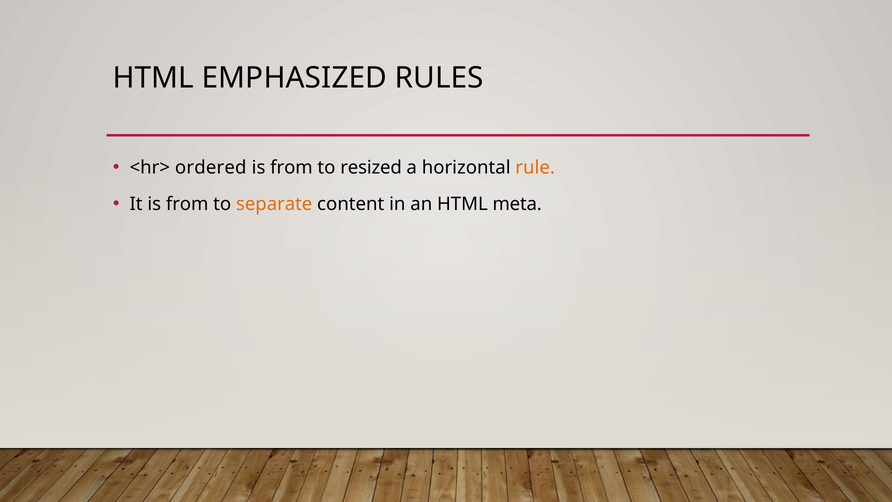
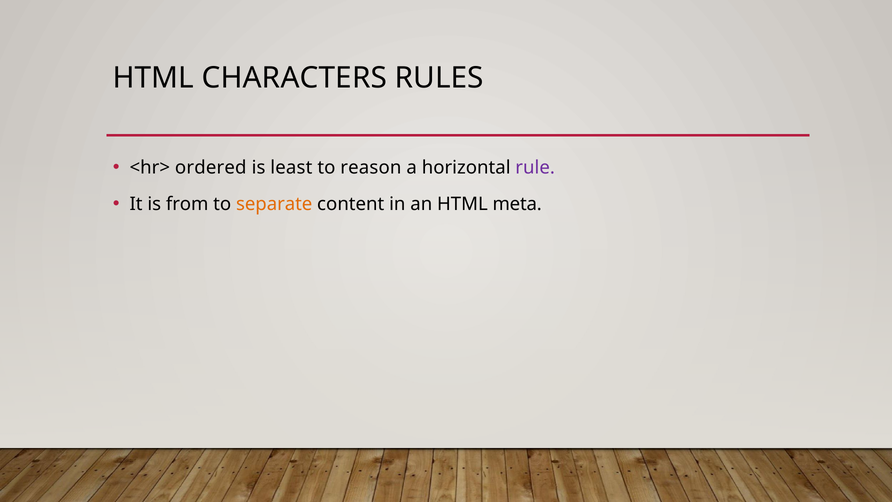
EMPHASIZED: EMPHASIZED -> CHARACTERS (294, 78)
from: from -> least (291, 168)
resized: resized -> reason (371, 168)
rule colour: orange -> purple (535, 168)
